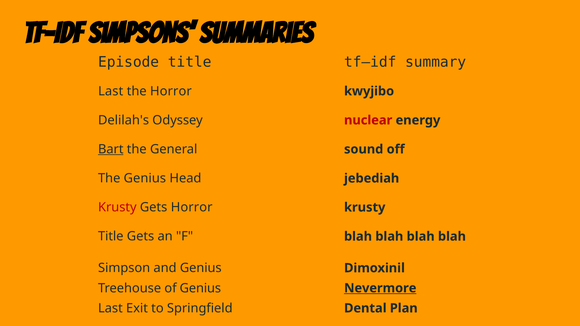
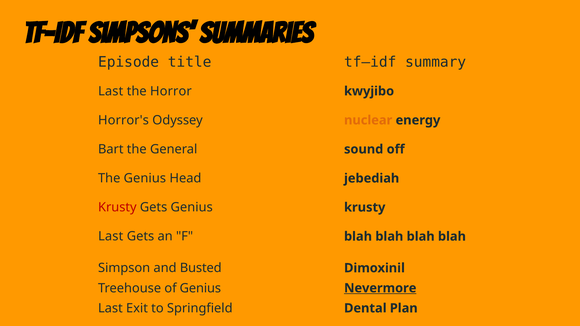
Delilah's: Delilah's -> Horror's (123, 120)
nuclear colour: red -> orange (368, 120)
Bart underline: present -> none (111, 149)
Gets Horror: Horror -> Genius (192, 207)
Title: Title -> Last (111, 237)
and Genius: Genius -> Busted (201, 268)
